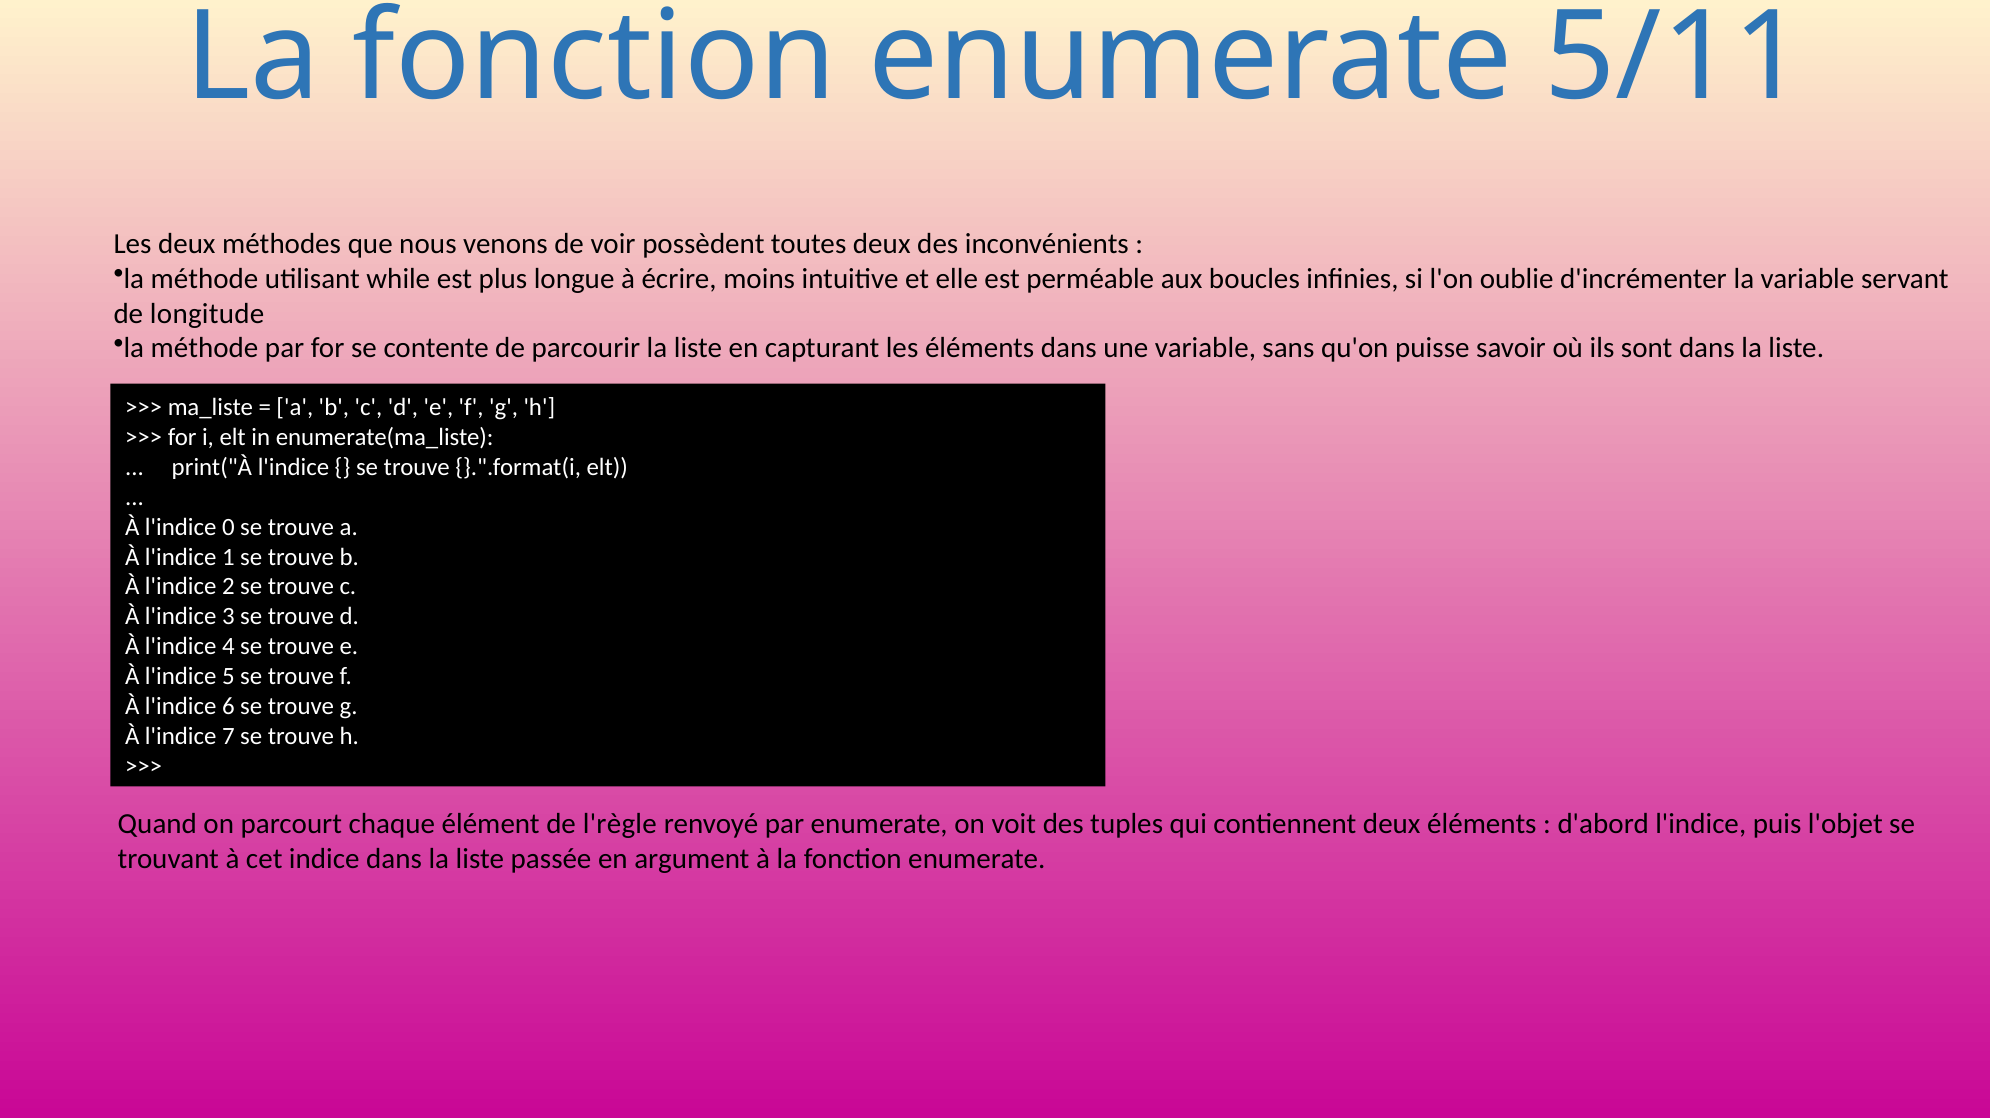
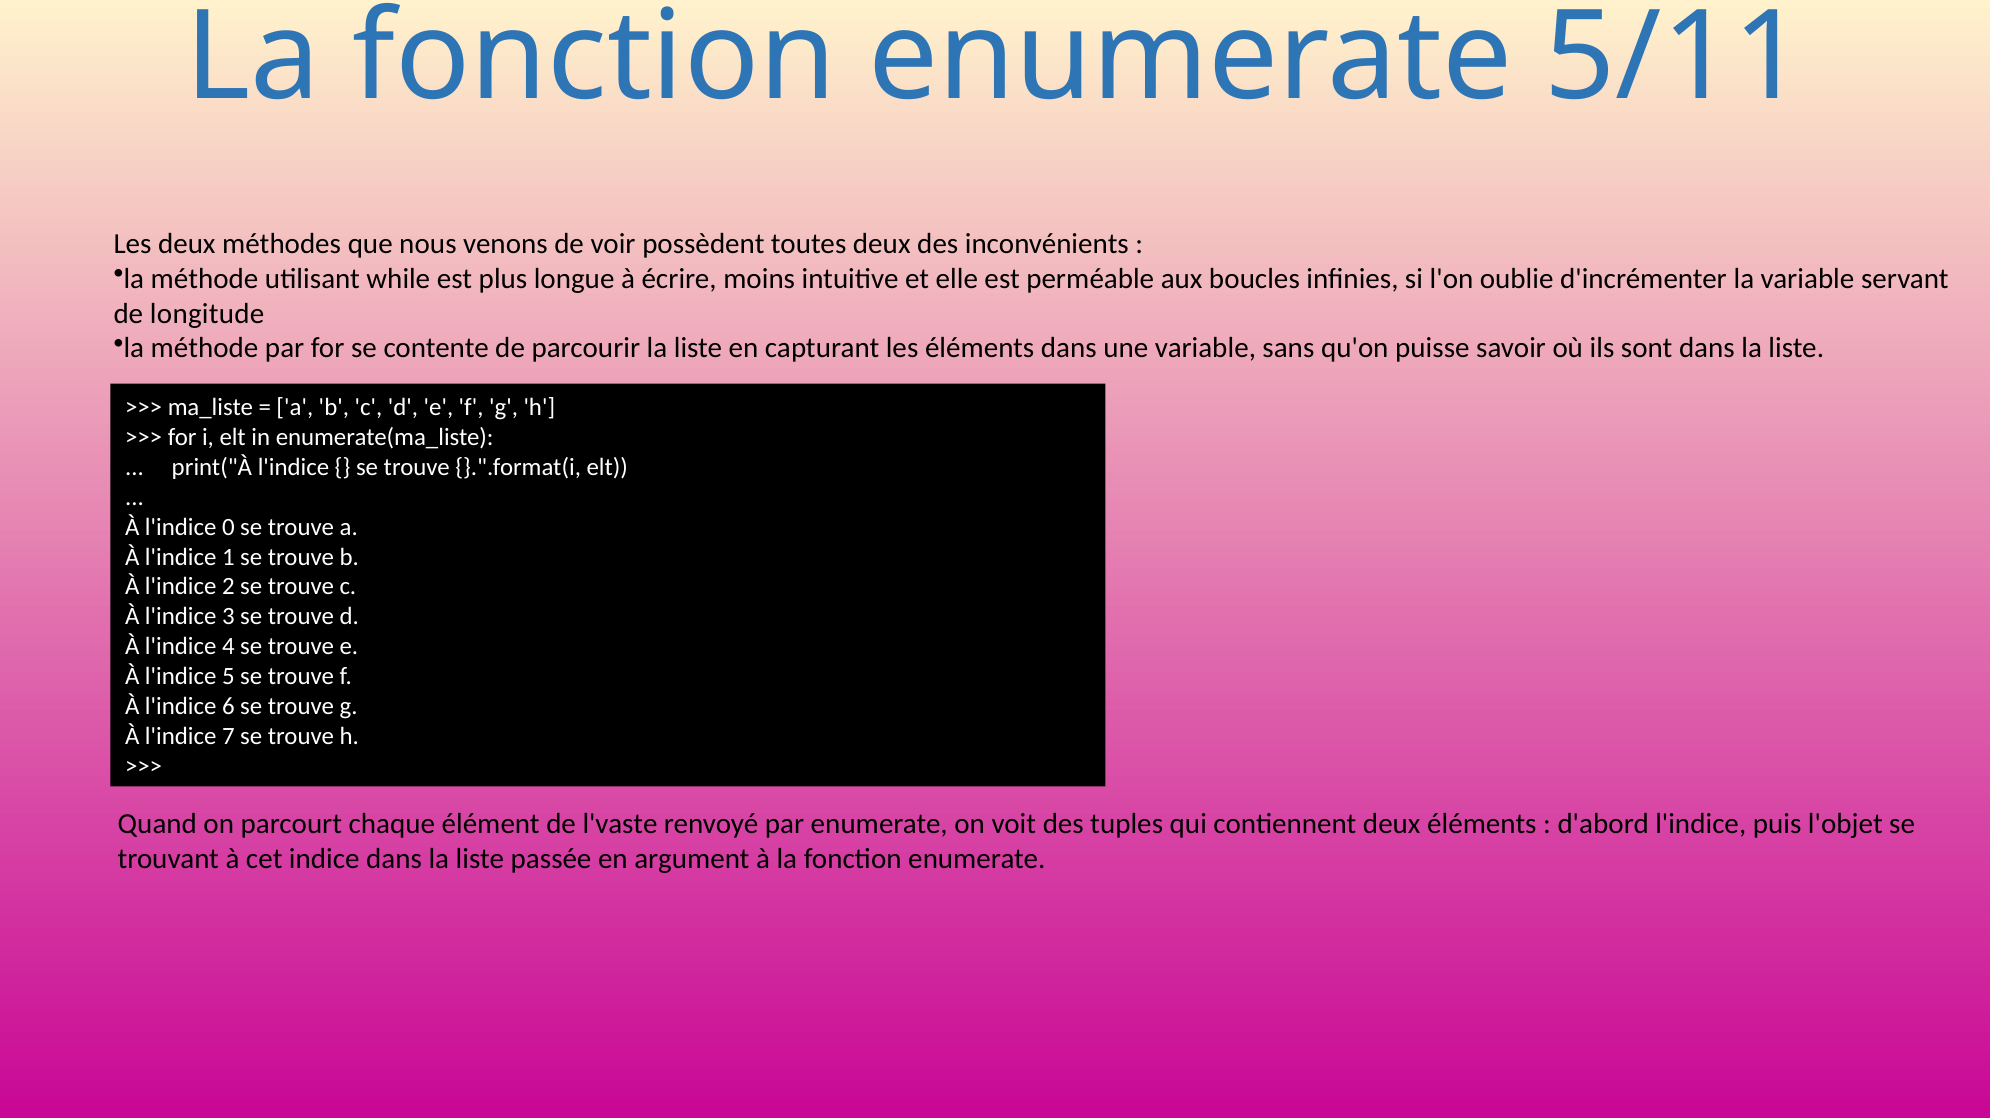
l'règle: l'règle -> l'vaste (620, 824)
